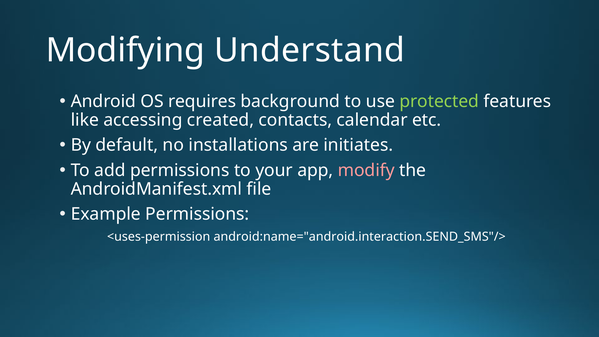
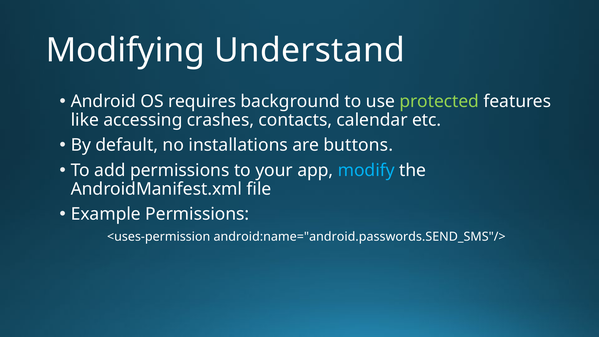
created: created -> crashes (221, 120)
initiates: initiates -> buttons (358, 145)
modify colour: pink -> light blue (366, 170)
android:name="android.interaction.SEND_SMS"/>: android:name="android.interaction.SEND_SMS"/> -> android:name="android.passwords.SEND_SMS"/> (360, 237)
